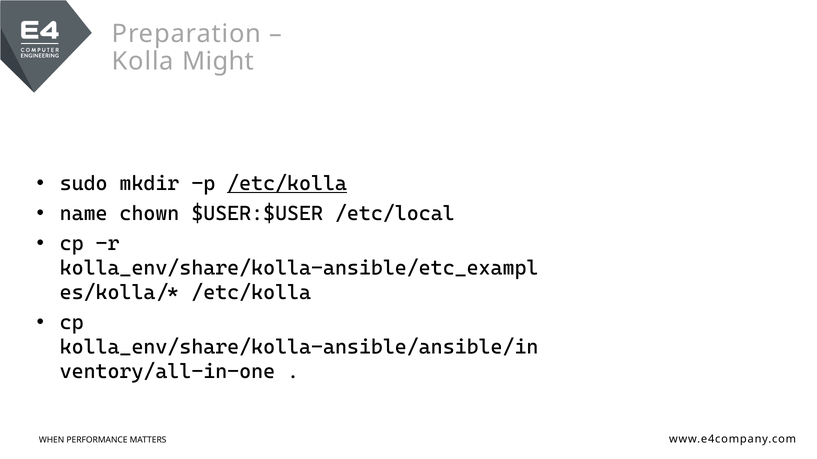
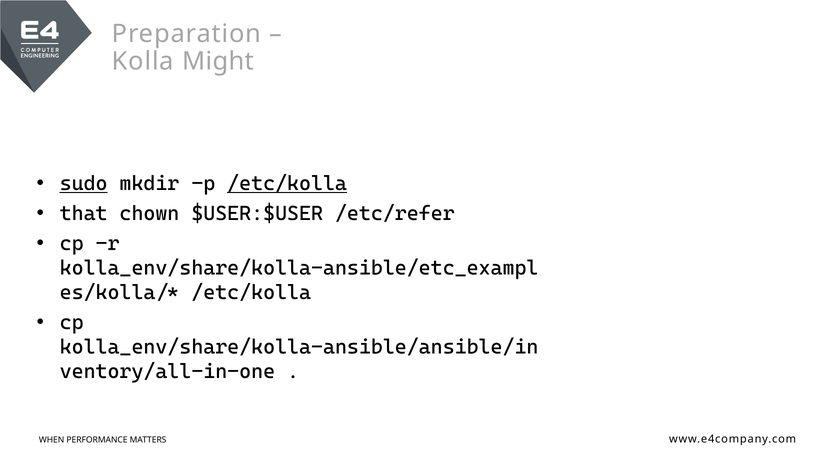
sudo underline: none -> present (84, 184)
name: name -> that (84, 214)
/etc/local: /etc/local -> /etc/refer (395, 214)
